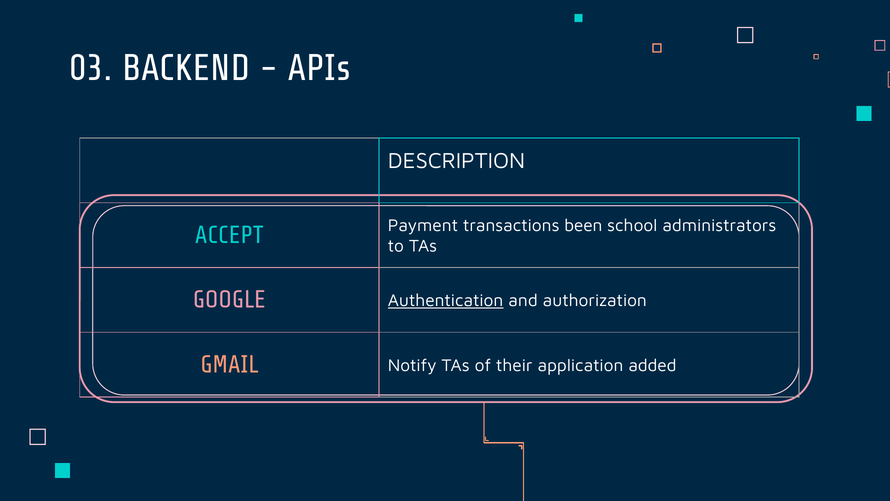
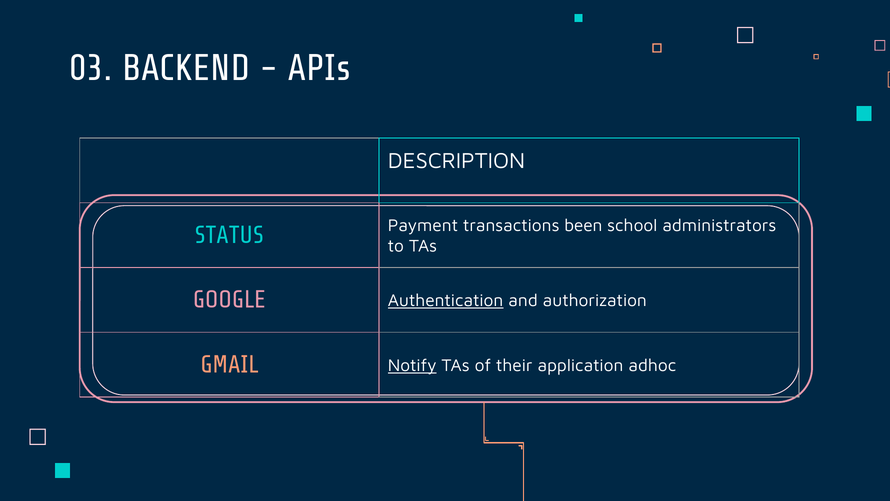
ACCEPT: ACCEPT -> STATUS (229, 235)
Notify underline: none -> present (412, 365)
added: added -> adhoc (652, 365)
